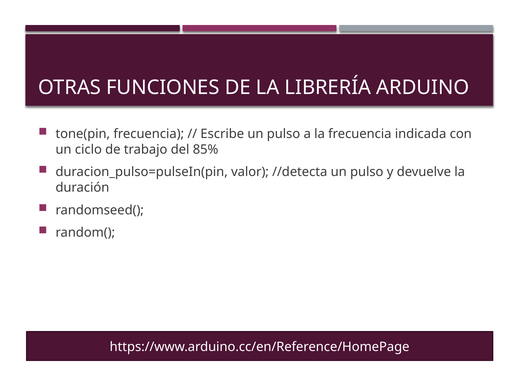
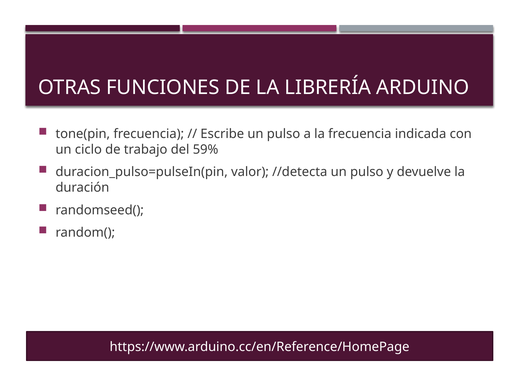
85%: 85% -> 59% (206, 149)
